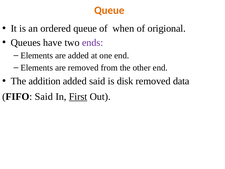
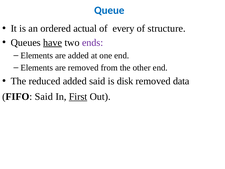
Queue colour: orange -> blue (109, 10)
ordered queue: queue -> actual (85, 28)
when: when -> every (123, 28)
origional: origional -> structure (167, 28)
have underline: none -> present (53, 42)
addition: addition -> reduced (45, 81)
